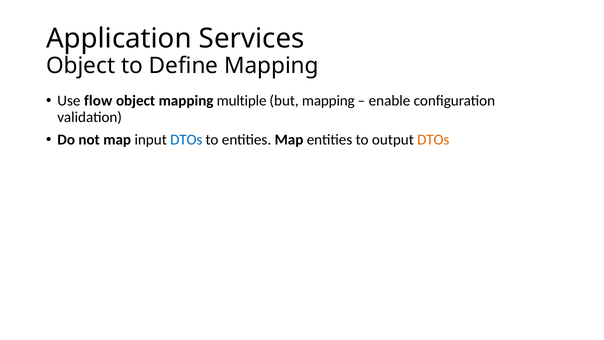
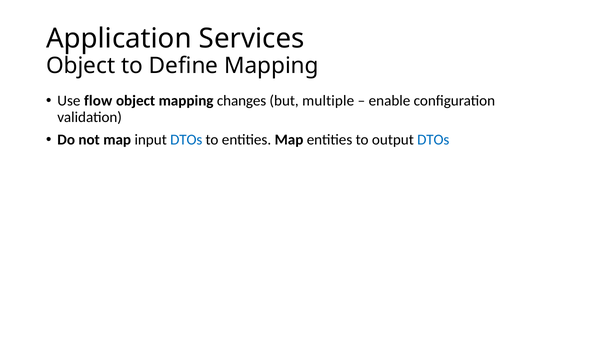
multiple: multiple -> changes (242, 101)
but mapping: mapping -> multiple (328, 101)
DTOs colour: orange -> blue (433, 140)
